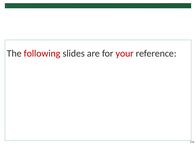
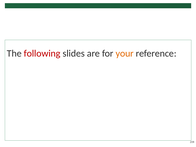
your colour: red -> orange (125, 53)
